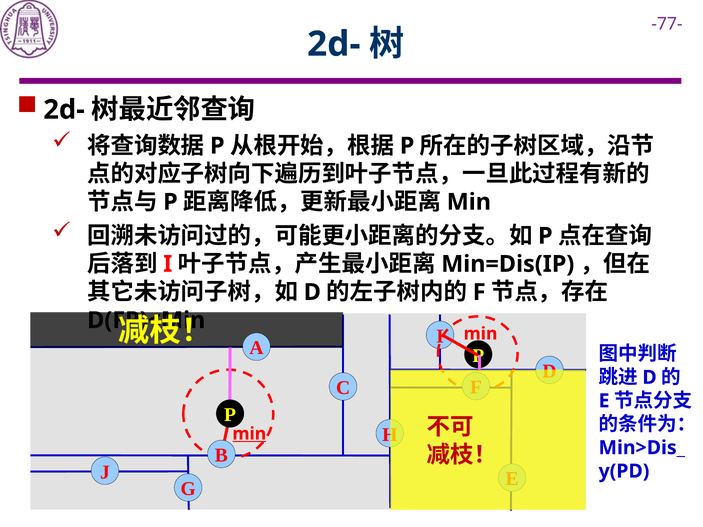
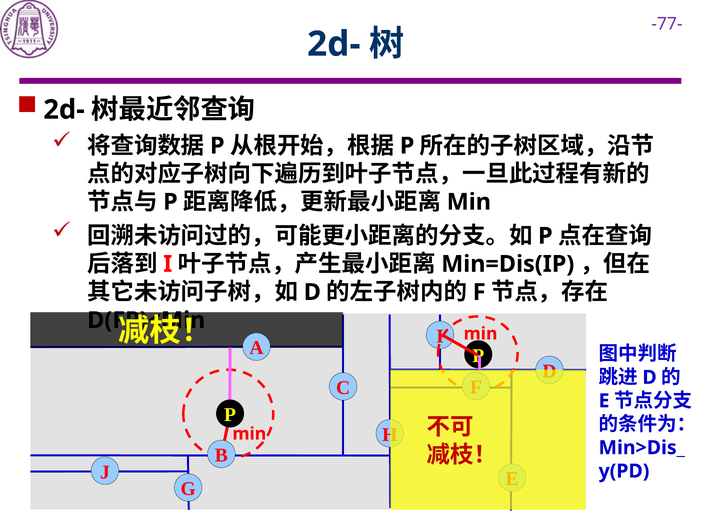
min underline: present -> none (249, 434)
